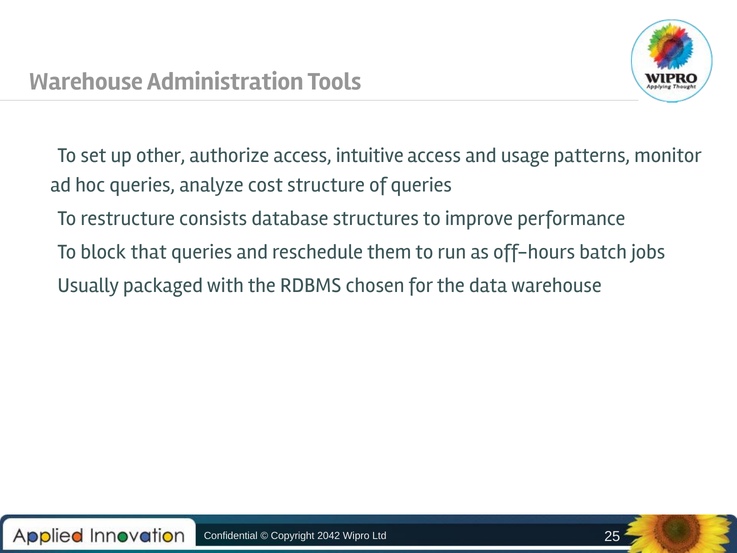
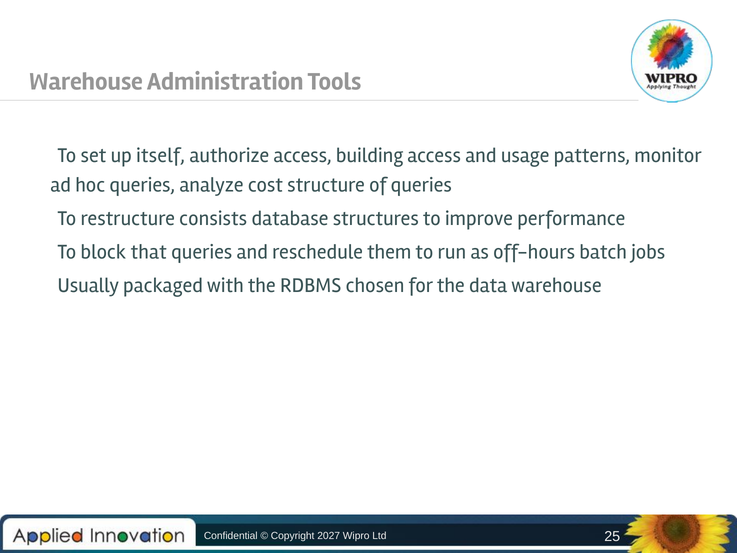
other: other -> itself (161, 155)
intuitive: intuitive -> building (370, 155)
2042: 2042 -> 2027 (329, 536)
